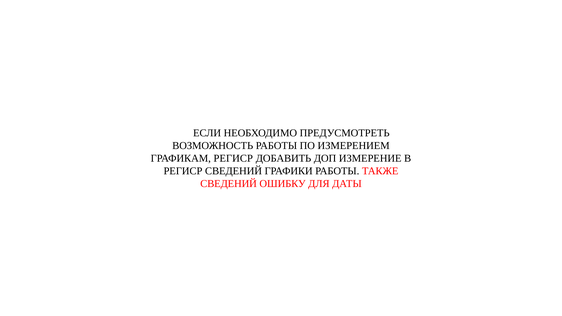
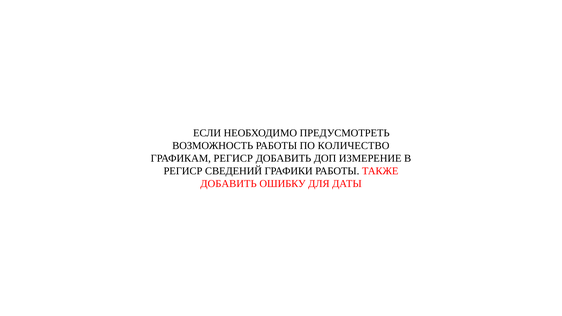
ИЗМЕРЕНИЕМ: ИЗМЕРЕНИЕМ -> КОЛИЧЕСТВО (354, 146)
СВЕДЕНИЙ: СВЕДЕНИЙ -> ДОБАВИТЬ (228, 184)
